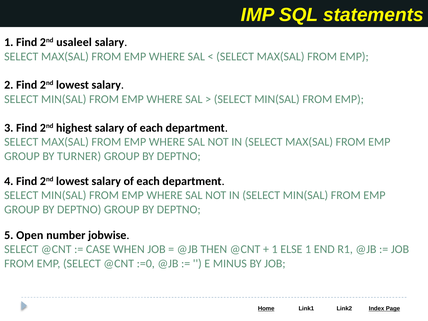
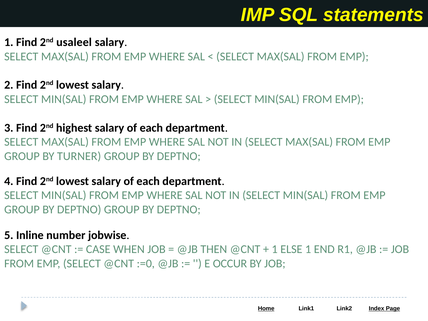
Open: Open -> Inline (30, 235)
MINUS: MINUS -> OCCUR (230, 264)
